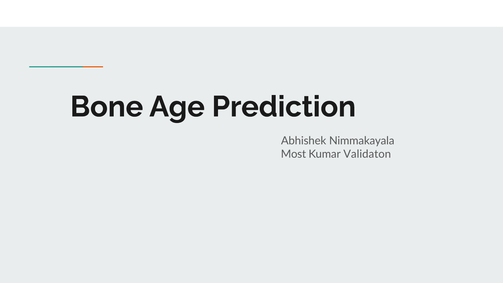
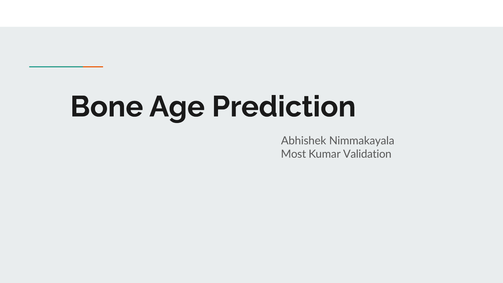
Validaton: Validaton -> Validation (367, 154)
